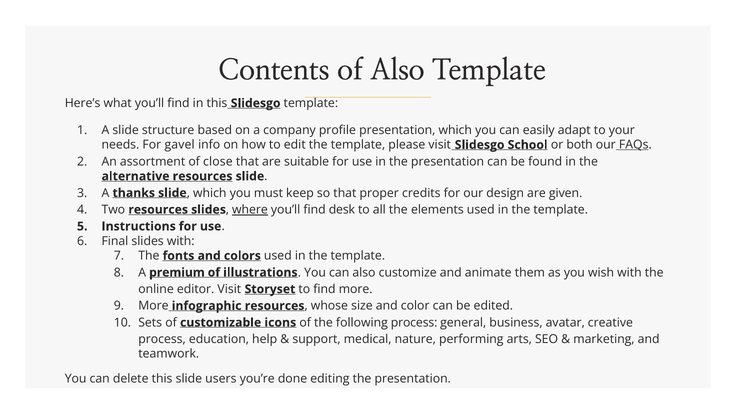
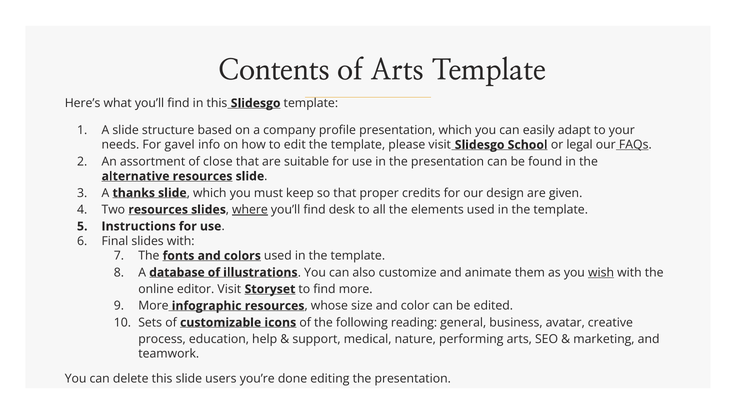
of Also: Also -> Arts (397, 70)
both: both -> legal (580, 145)
premium: premium -> database (177, 272)
wish underline: none -> present (601, 272)
following process: process -> reading (414, 323)
